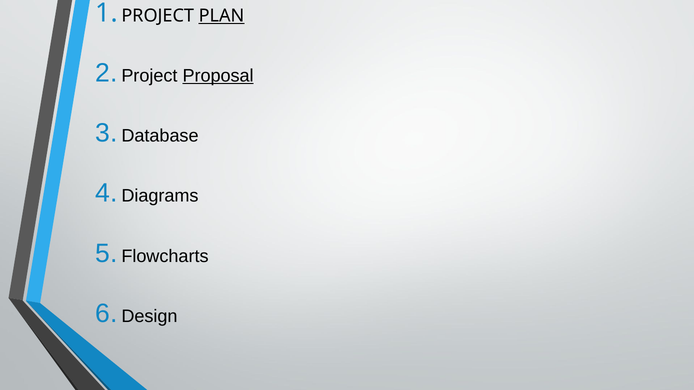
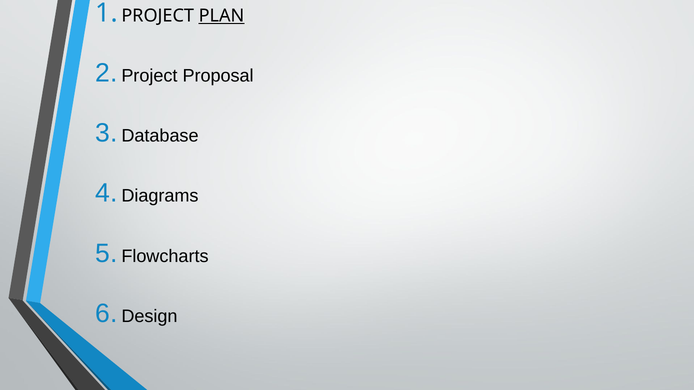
Proposal underline: present -> none (218, 76)
